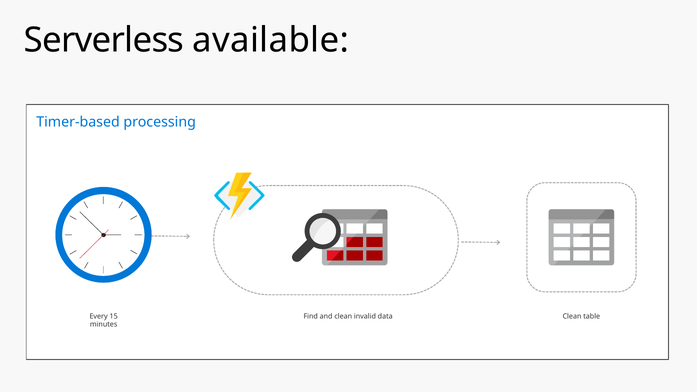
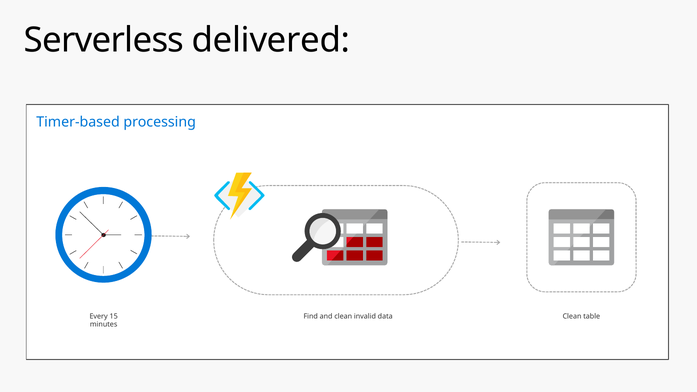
available: available -> delivered (271, 40)
